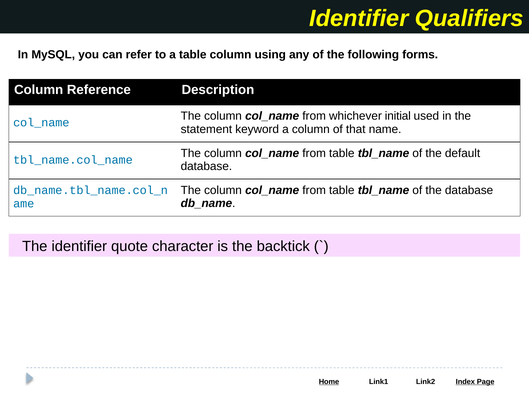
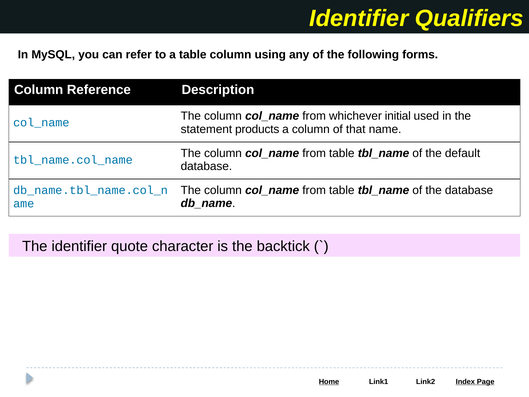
keyword: keyword -> products (257, 129)
